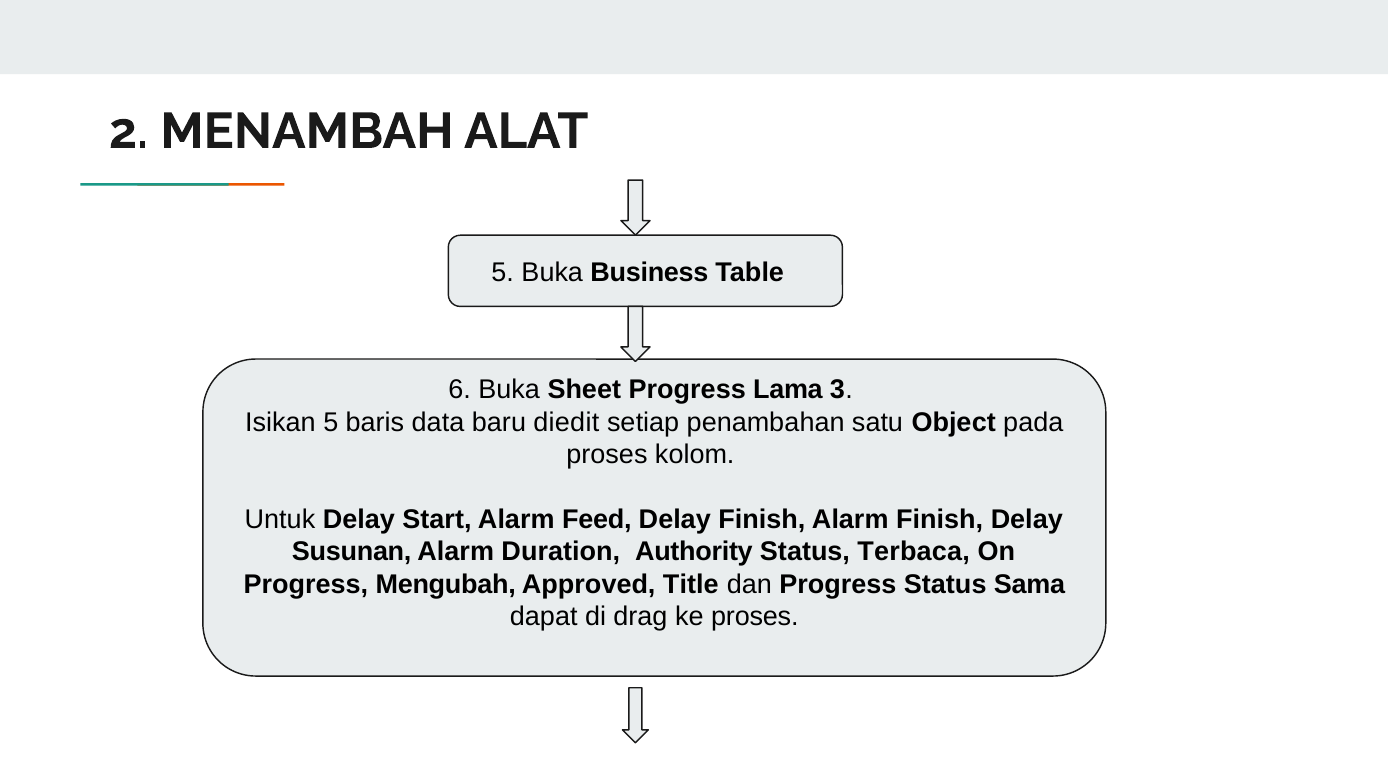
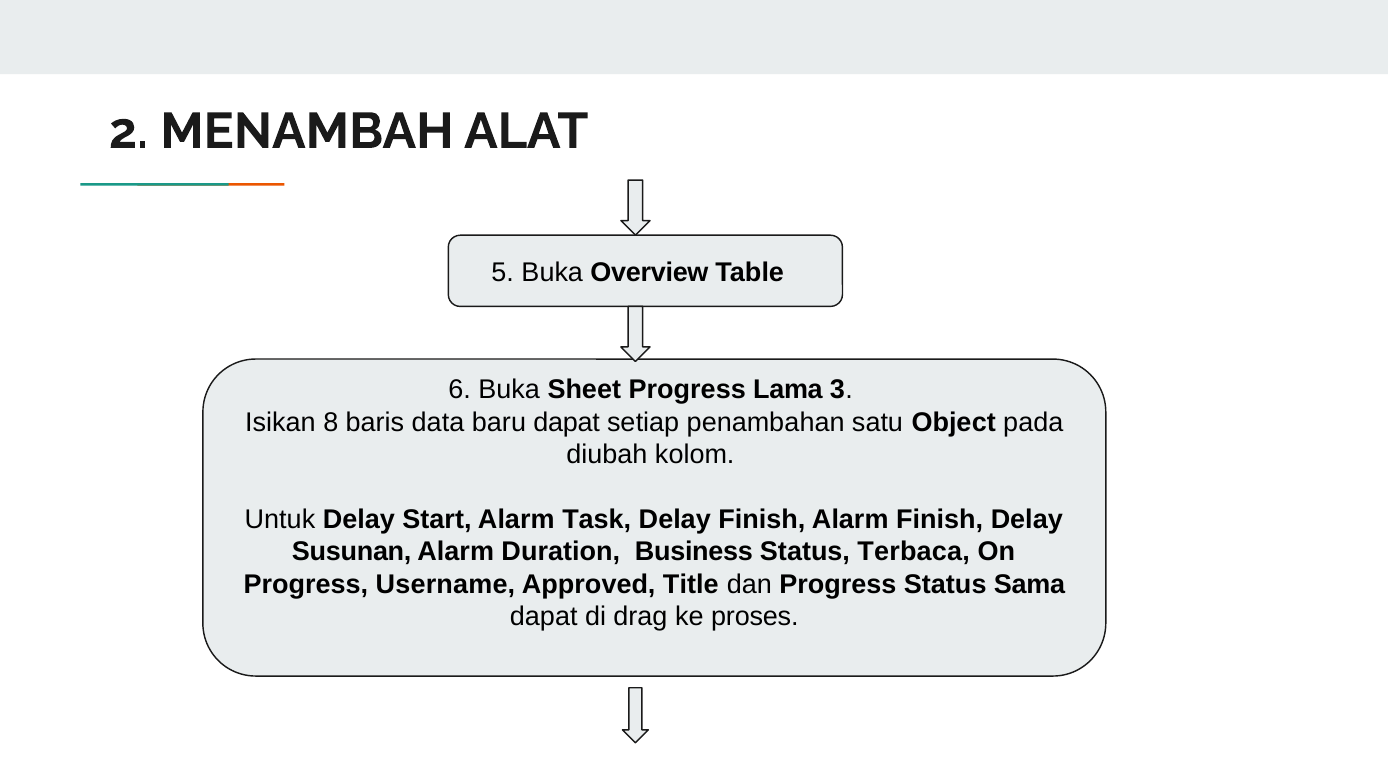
Business: Business -> Overview (649, 273)
Isikan 5: 5 -> 8 (331, 422)
baru diedit: diedit -> dapat (567, 422)
proses: proses -> diubah (607, 454)
Feed: Feed -> Task (597, 519)
Authority: Authority -> Business (694, 552)
Mengubah: Mengubah -> Username (445, 584)
